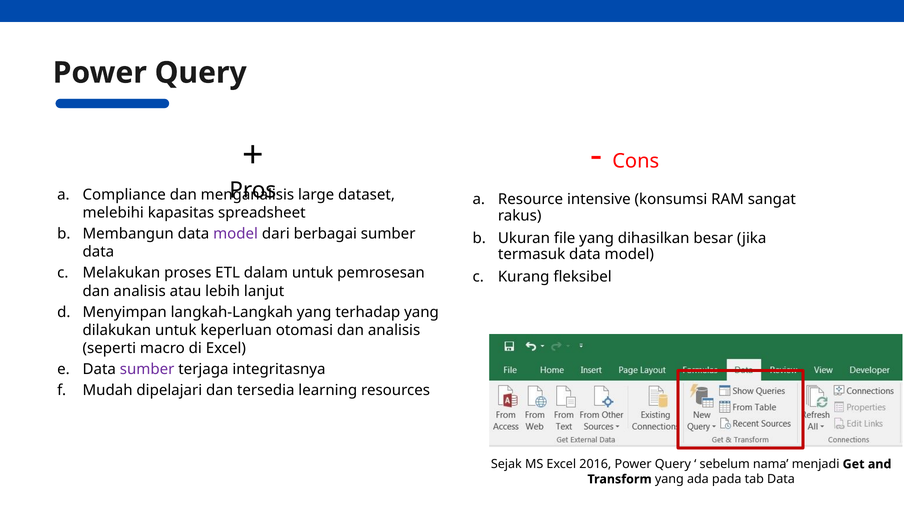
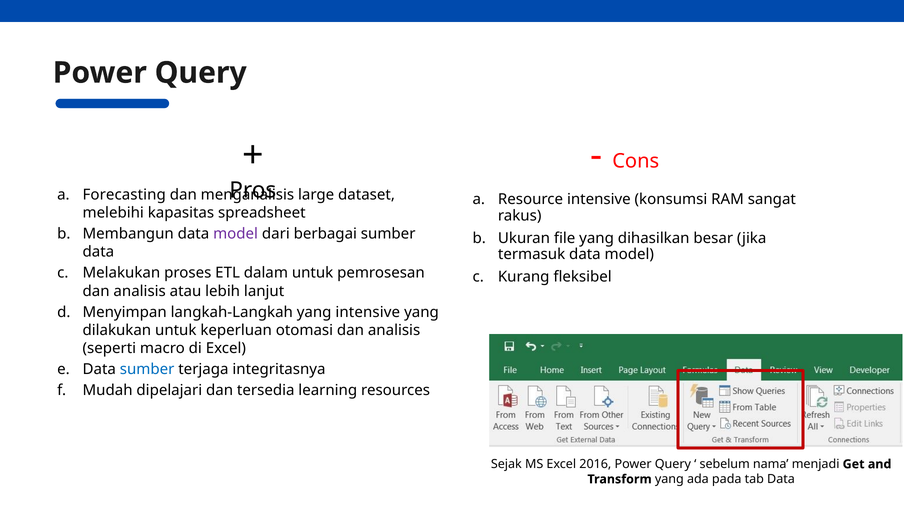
Compliance: Compliance -> Forecasting (124, 195)
yang terhadap: terhadap -> intensive (368, 312)
sumber colour: purple -> blue (147, 370)
